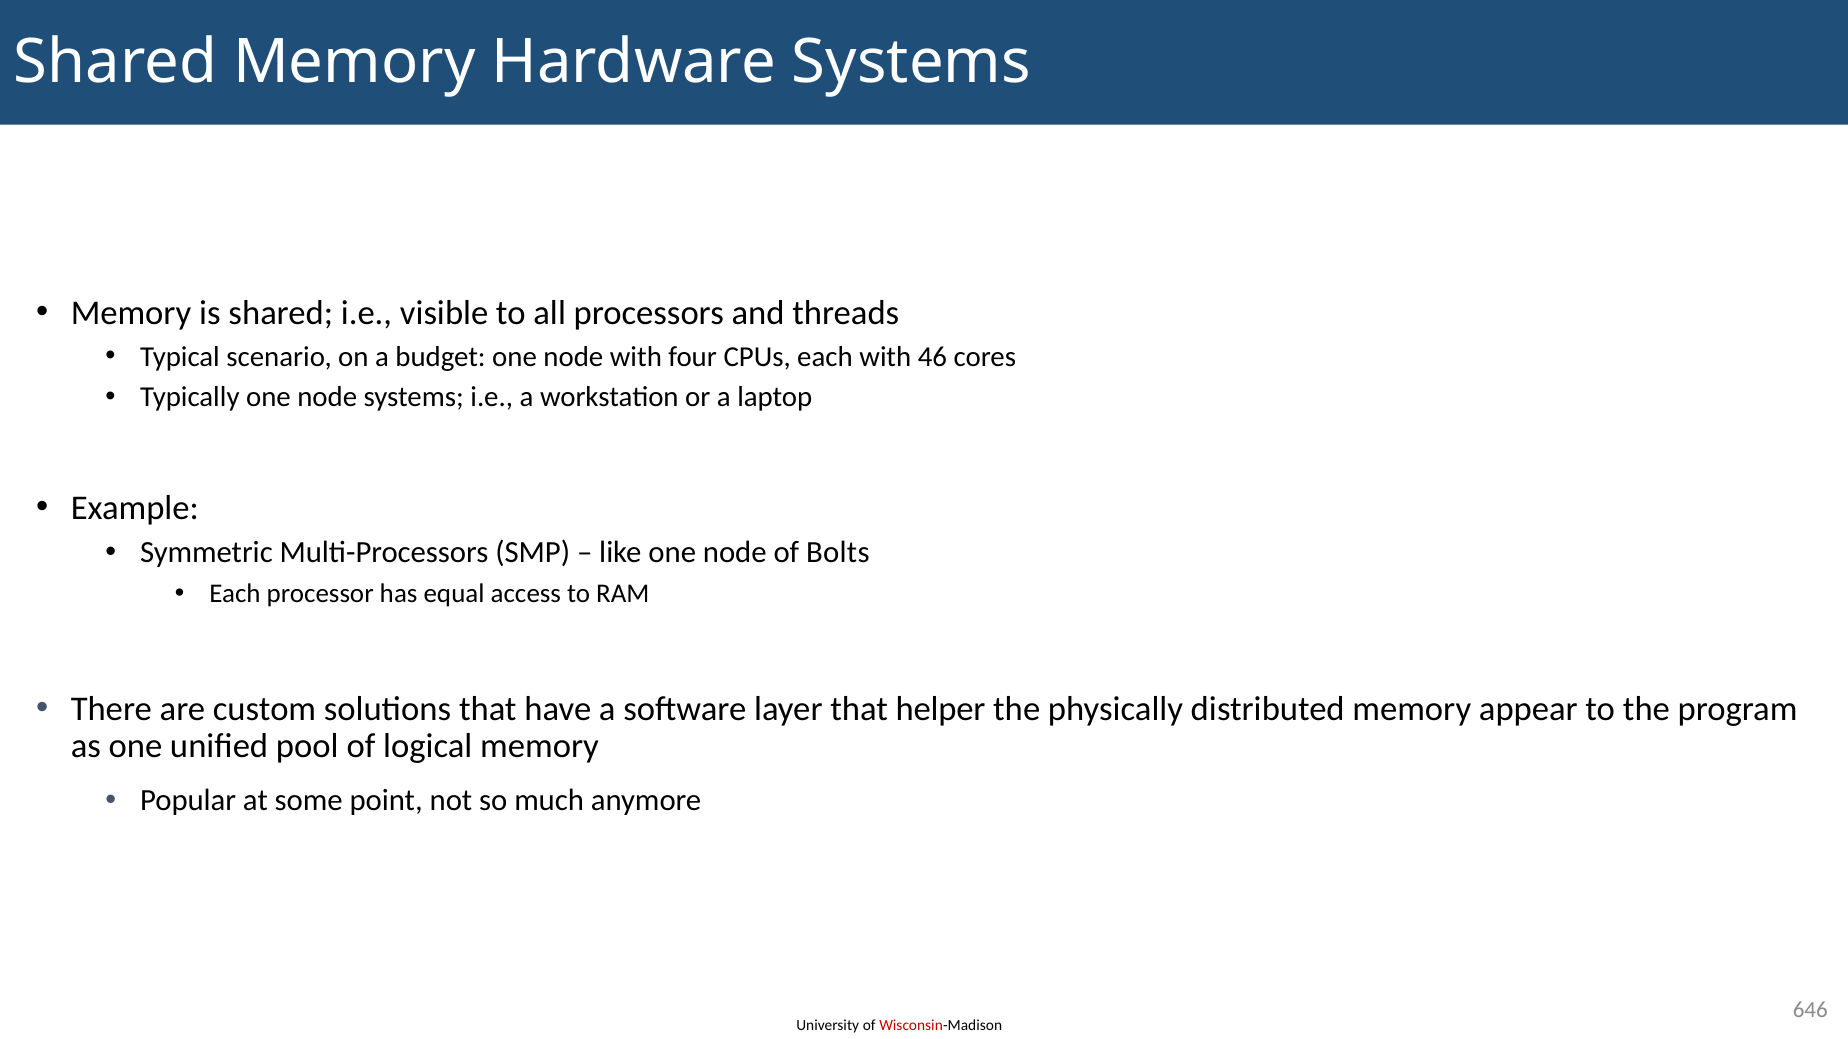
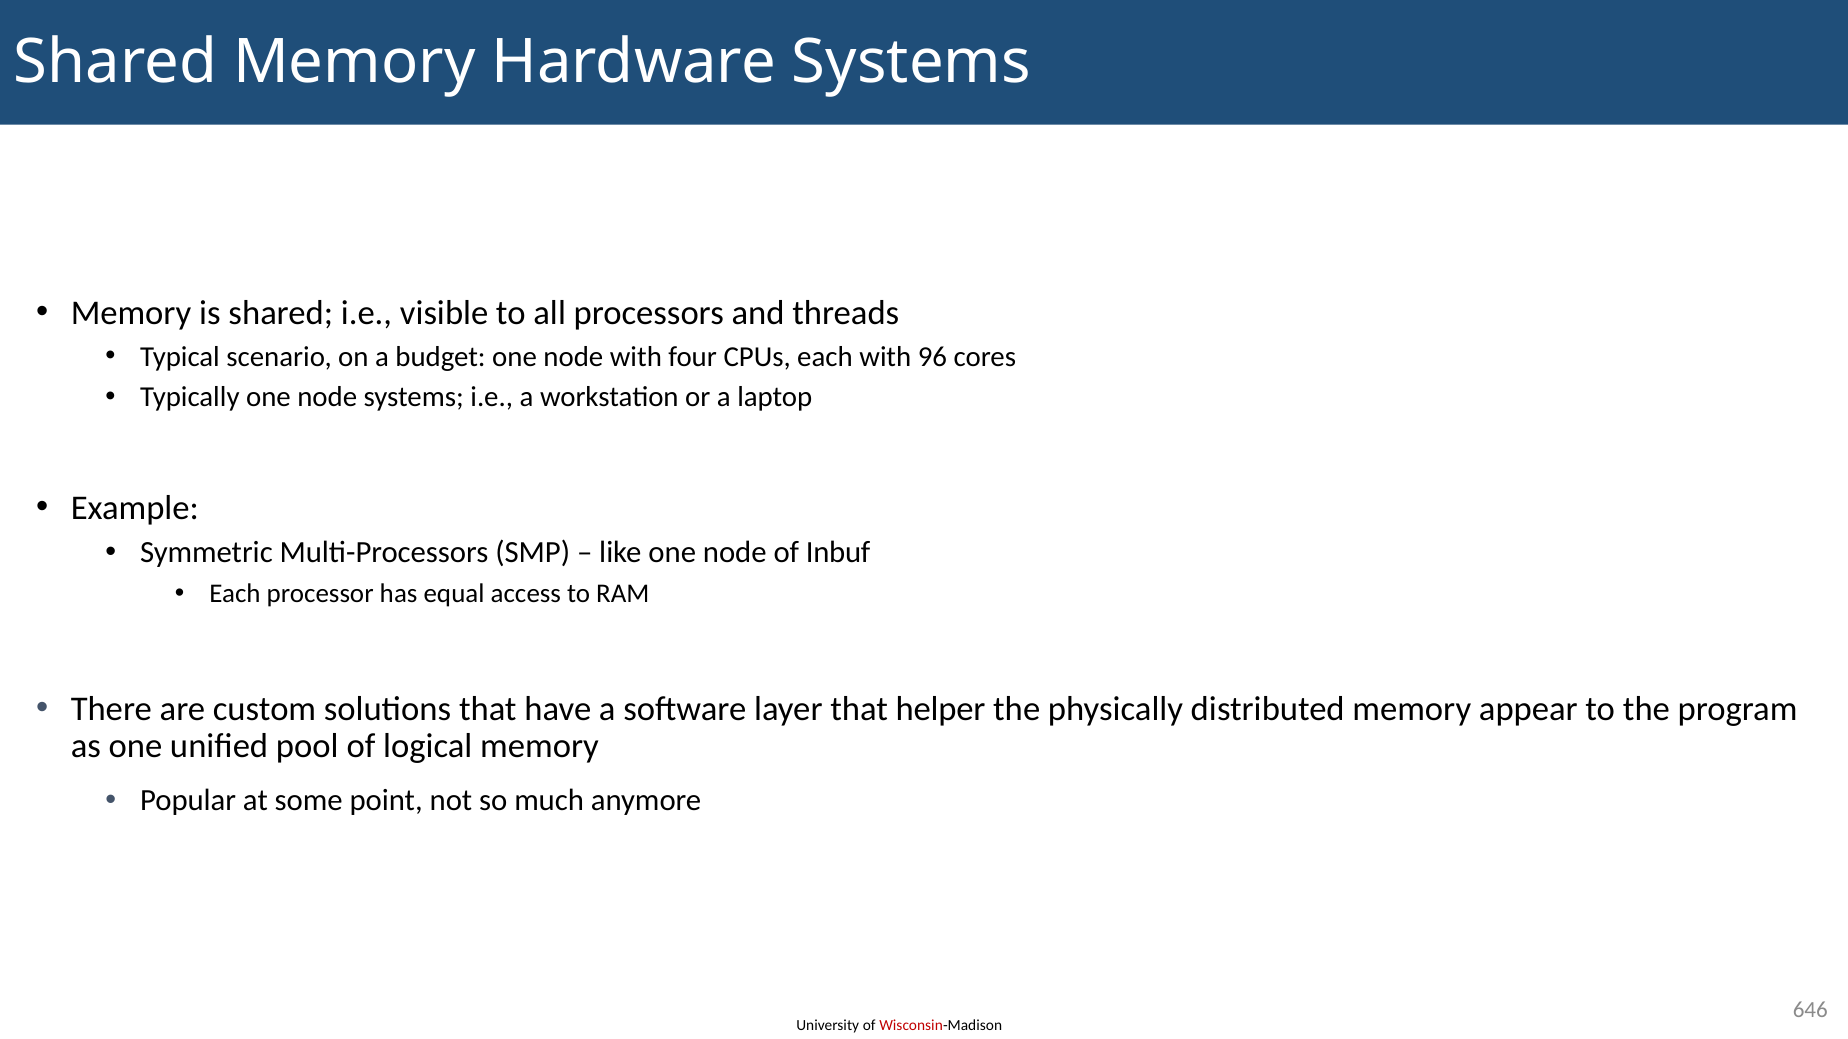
46: 46 -> 96 (932, 357)
Bolts: Bolts -> Inbuf (838, 553)
